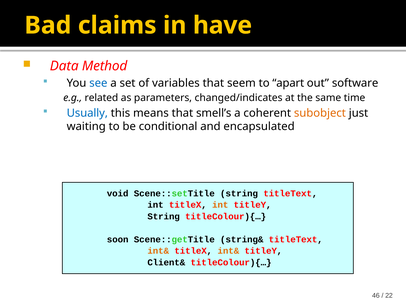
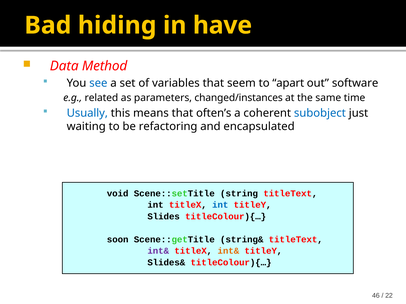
claims: claims -> hiding (117, 25)
changed/indicates: changed/indicates -> changed/instances (239, 98)
smell’s: smell’s -> often’s (214, 113)
subobject colour: orange -> blue (320, 113)
conditional: conditional -> refactoring (168, 127)
int colour: orange -> blue (220, 205)
String: String -> Slides (164, 217)
int& colour: orange -> purple (158, 251)
Client&: Client& -> Slides& (166, 263)
